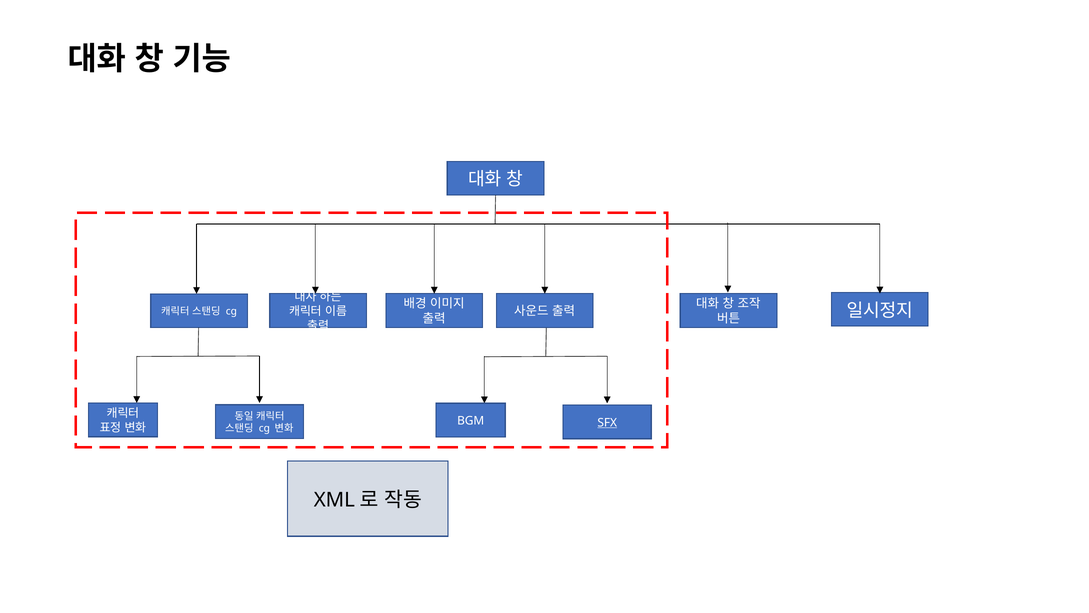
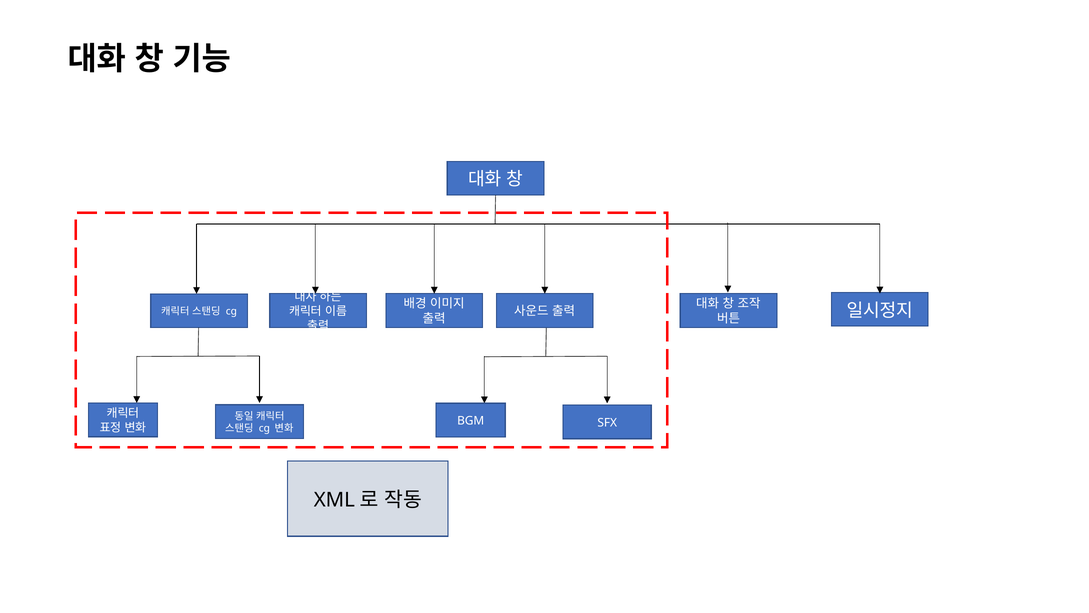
SFX underline: present -> none (607, 422)
